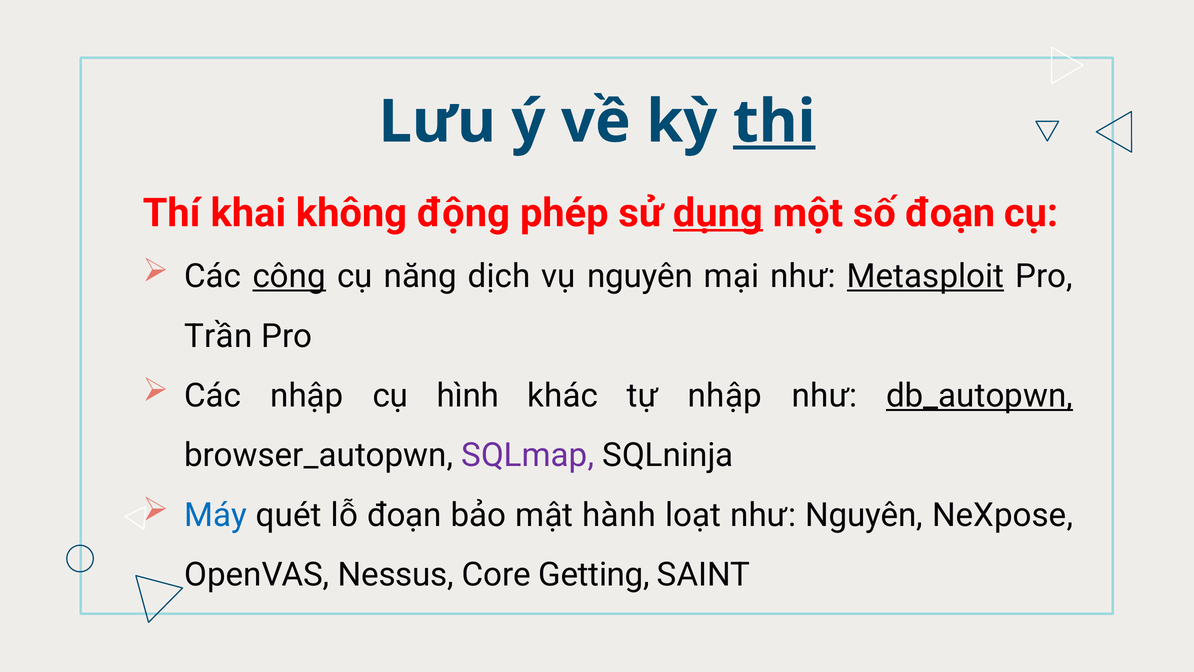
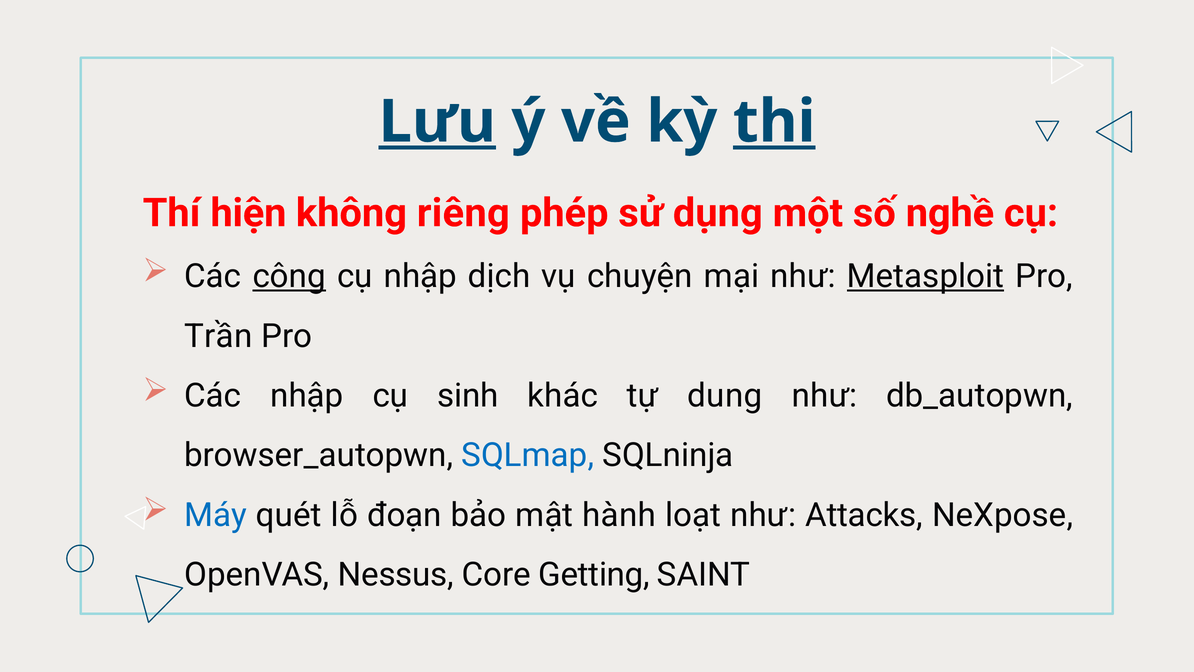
Lưu underline: none -> present (437, 122)
khai: khai -> hiện (248, 213)
động: động -> riêng (463, 213)
dụng underline: present -> none (718, 213)
số đoạn: đoạn -> nghề (950, 213)
cụ năng: năng -> nhập (420, 276)
vụ nguyên: nguyên -> chuyện (640, 276)
hình: hình -> sinh (468, 396)
tự nhập: nhập -> dung (725, 396)
db_autopwn underline: present -> none (979, 396)
SQLmap colour: purple -> blue (528, 455)
như Nguyên: Nguyên -> Attacks (864, 515)
